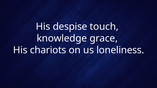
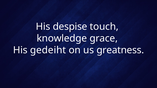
chariots: chariots -> gedeiht (48, 50)
loneliness: loneliness -> greatness (120, 50)
